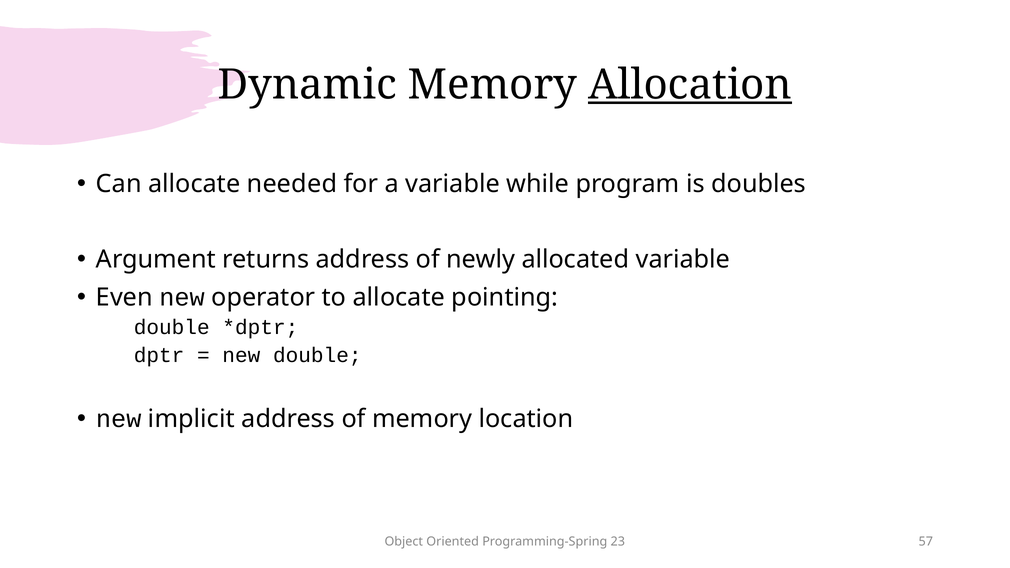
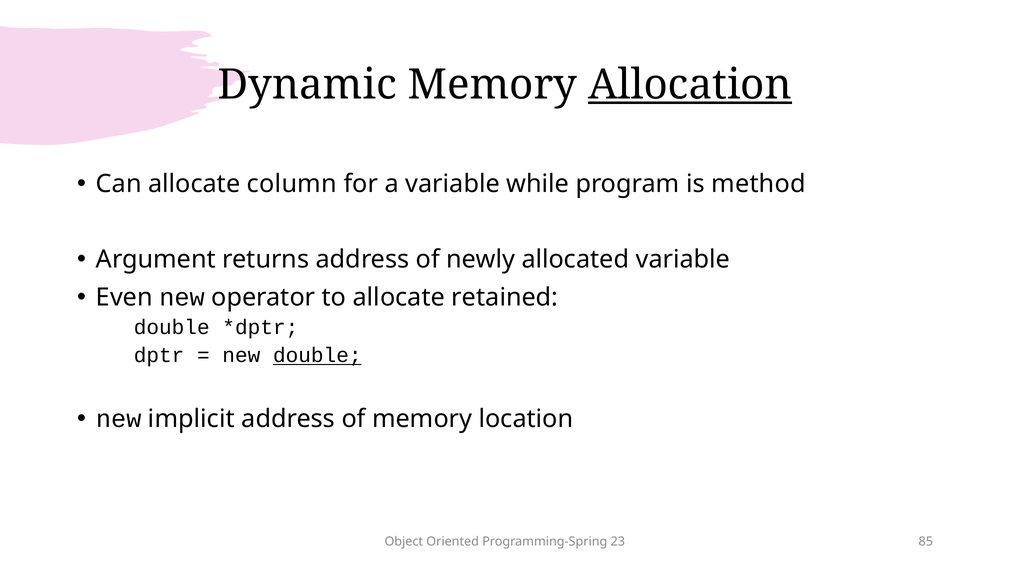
needed: needed -> column (292, 184)
doubles: doubles -> method (759, 184)
pointing: pointing -> retained (505, 297)
double underline: none -> present (317, 356)
57: 57 -> 85 (926, 542)
